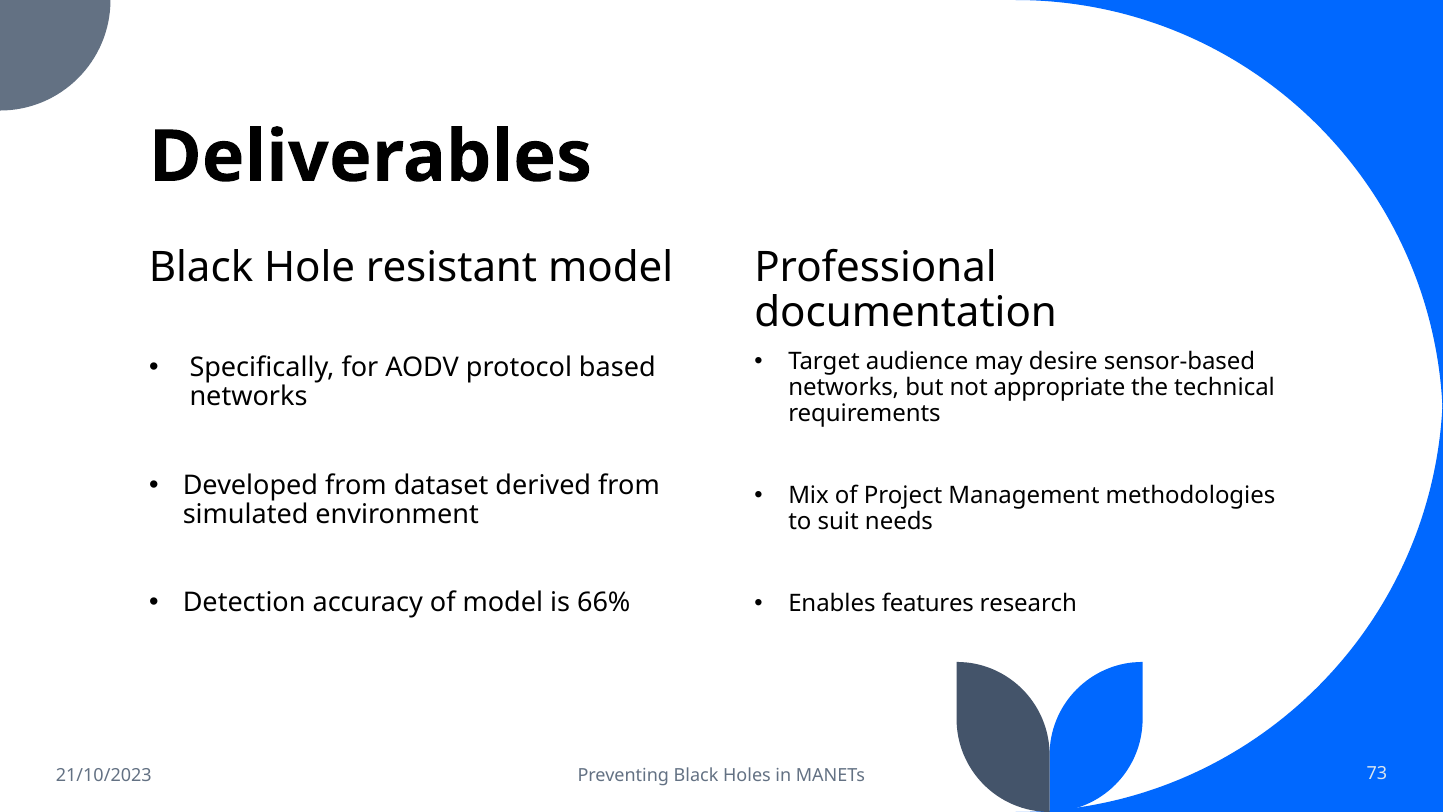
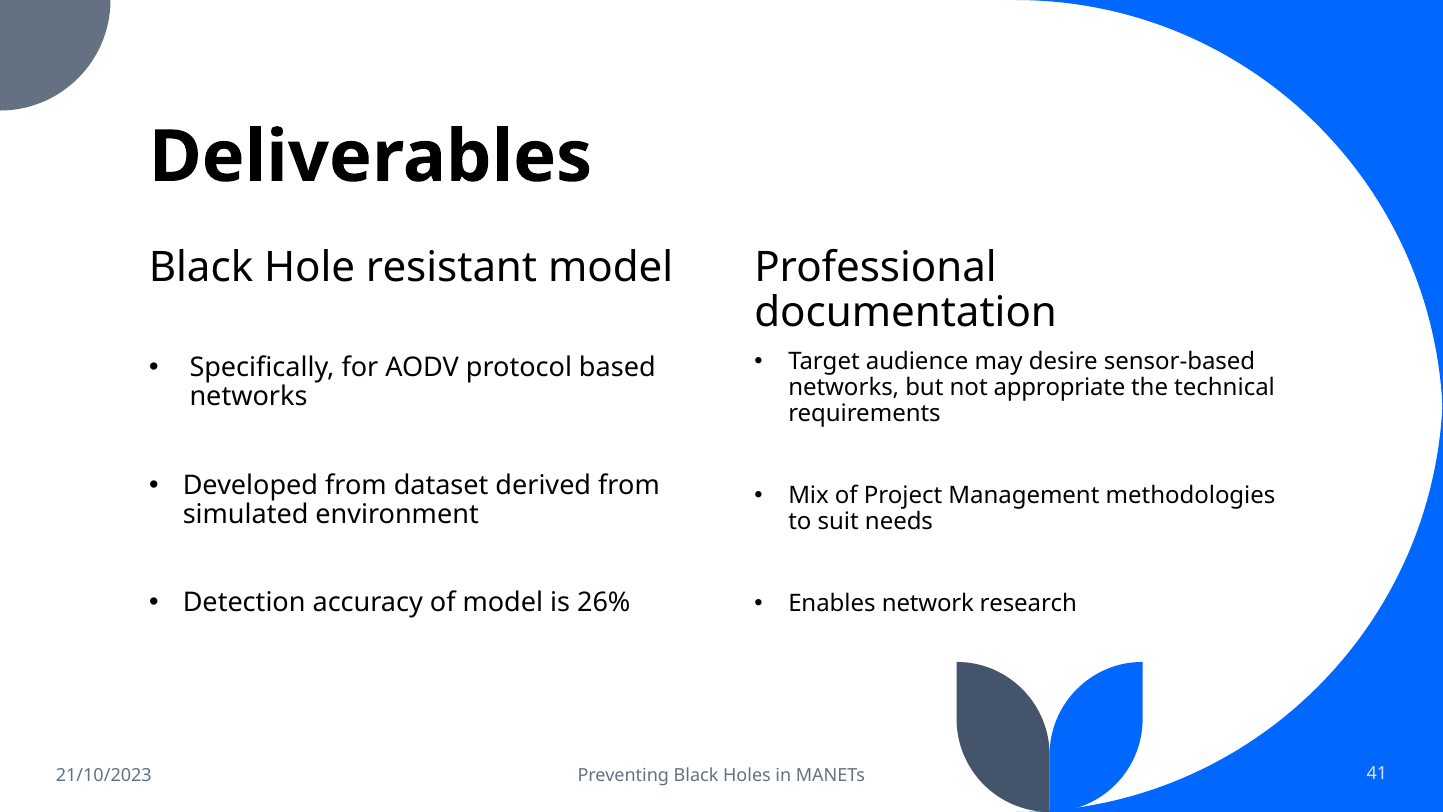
66%: 66% -> 26% (604, 603)
features: features -> network (928, 603)
73: 73 -> 41 (1377, 774)
